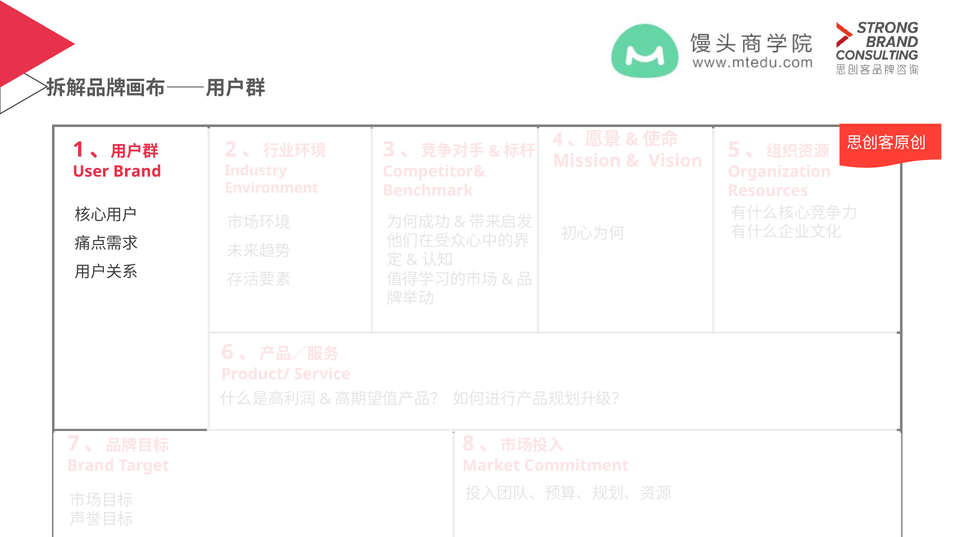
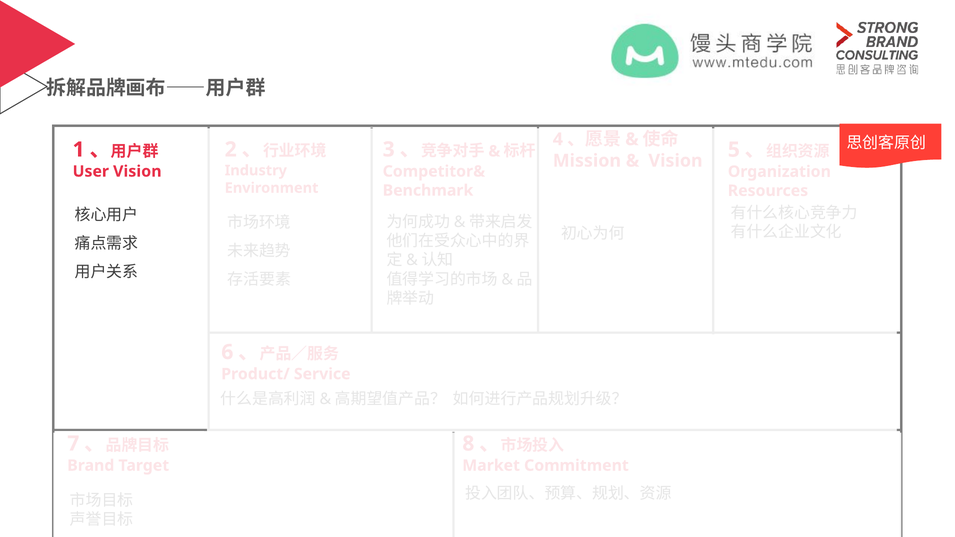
User Brand: Brand -> Vision (137, 171)
